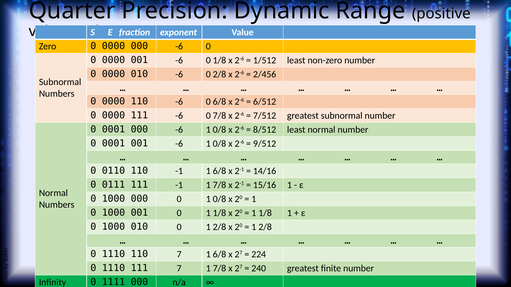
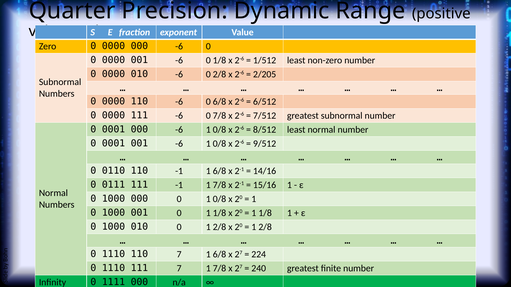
2/456: 2/456 -> 2/205 (265, 74)
